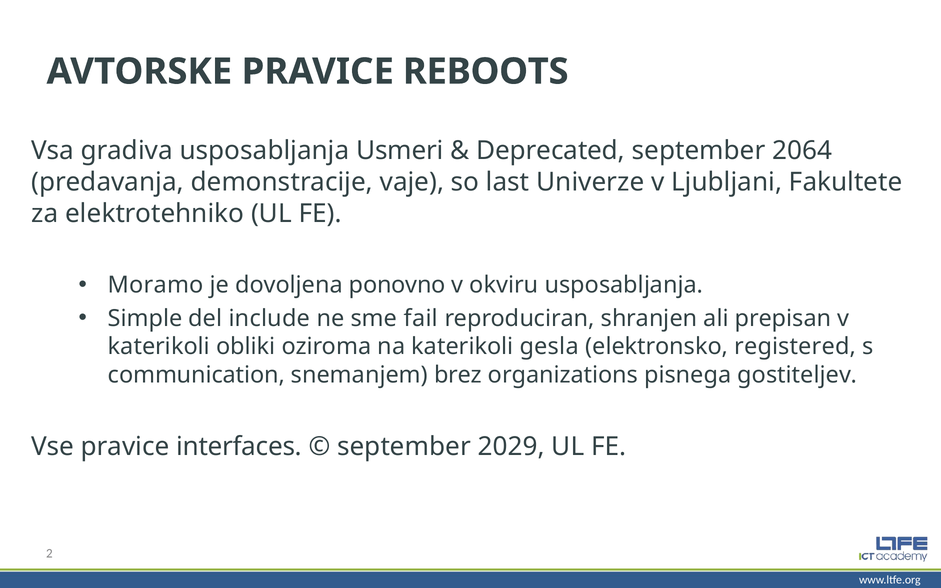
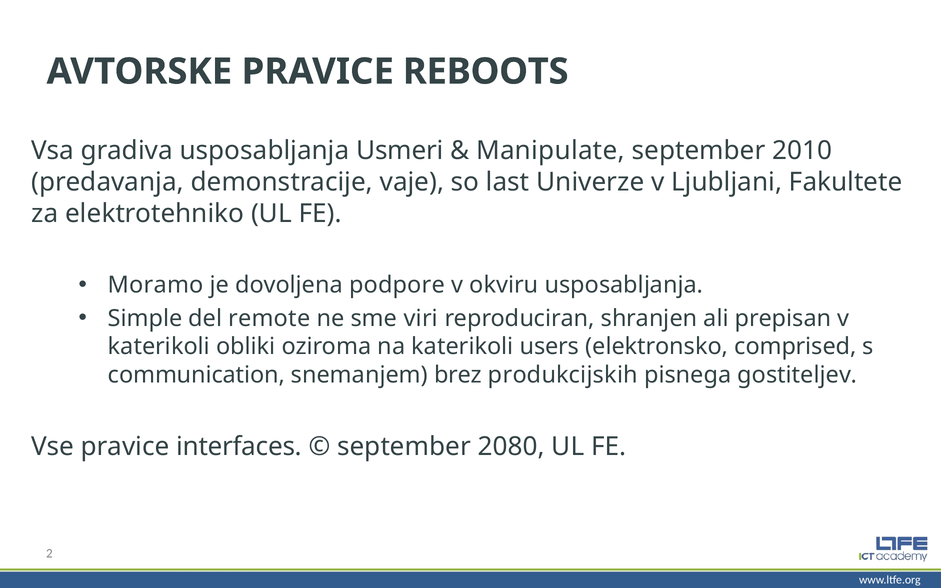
Deprecated: Deprecated -> Manipulate (550, 151)
2064: 2064 -> 2010 (802, 151)
ponovno: ponovno -> podpore (397, 285)
include: include -> remote (269, 319)
fail: fail -> viri (421, 319)
gesla: gesla -> users (549, 347)
registered: registered -> comprised (795, 347)
organizations: organizations -> produkcijskih (563, 375)
2029: 2029 -> 2080 (511, 447)
